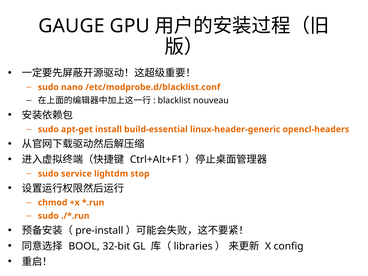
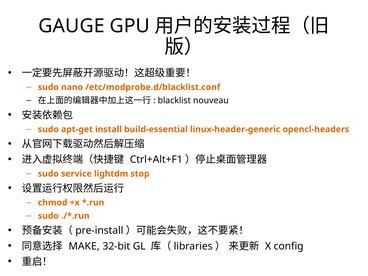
BOOL: BOOL -> MAKE (84, 246)
